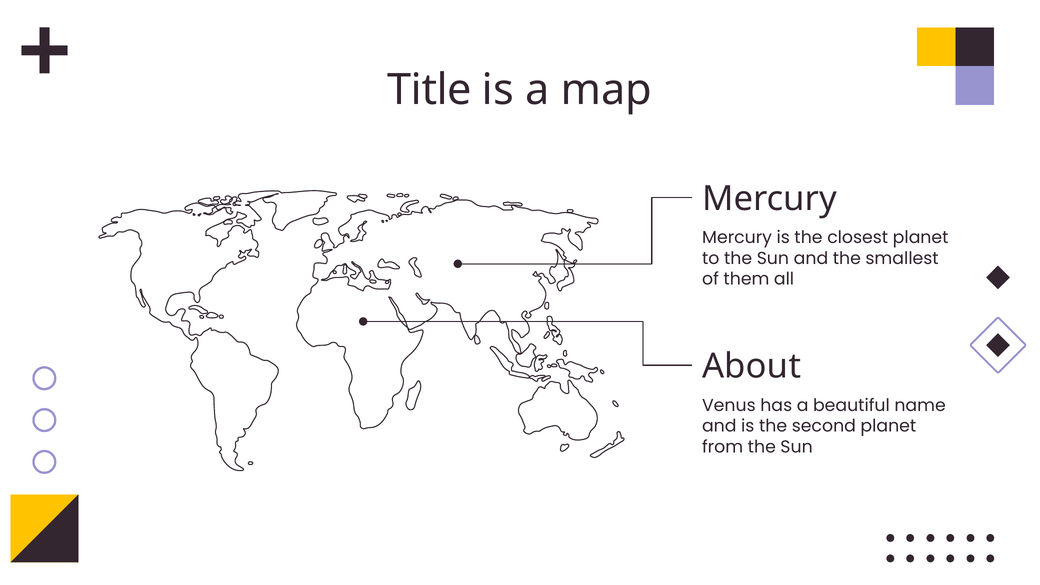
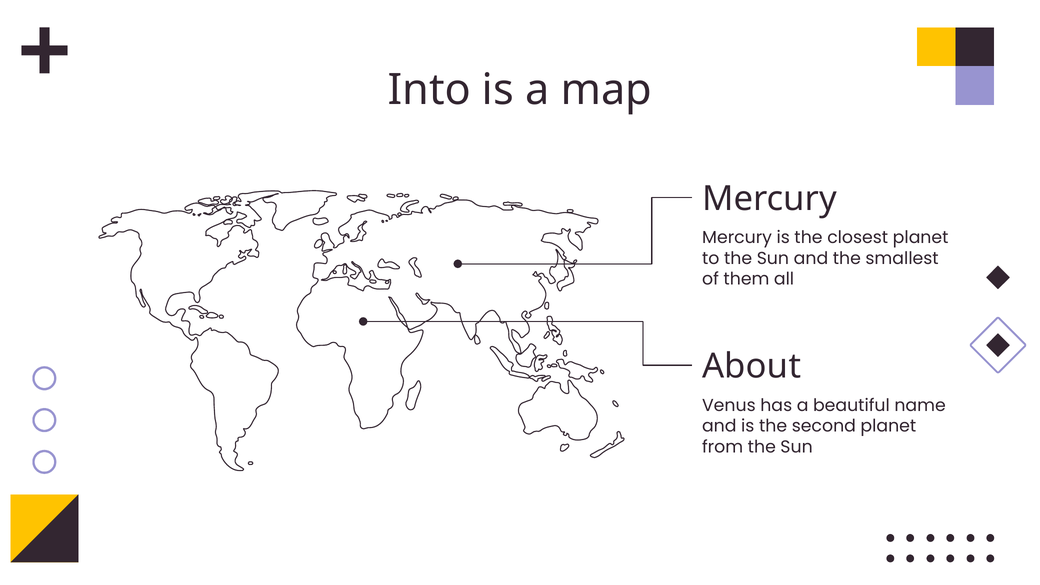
Title: Title -> Into (429, 90)
